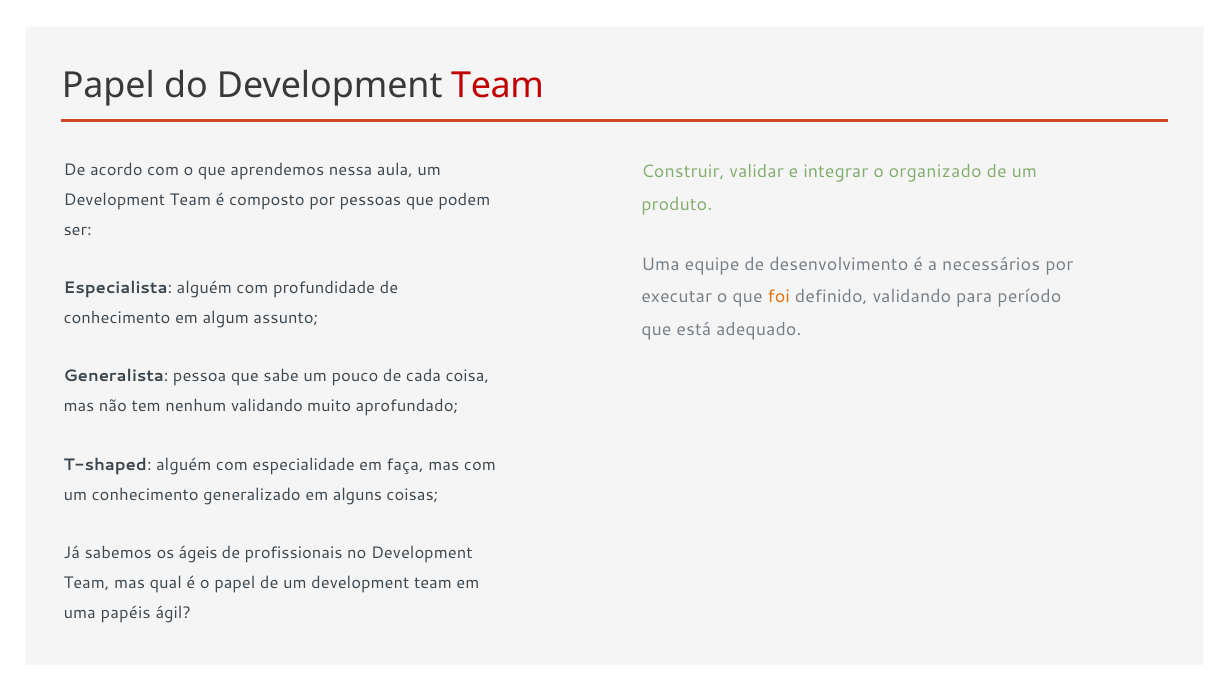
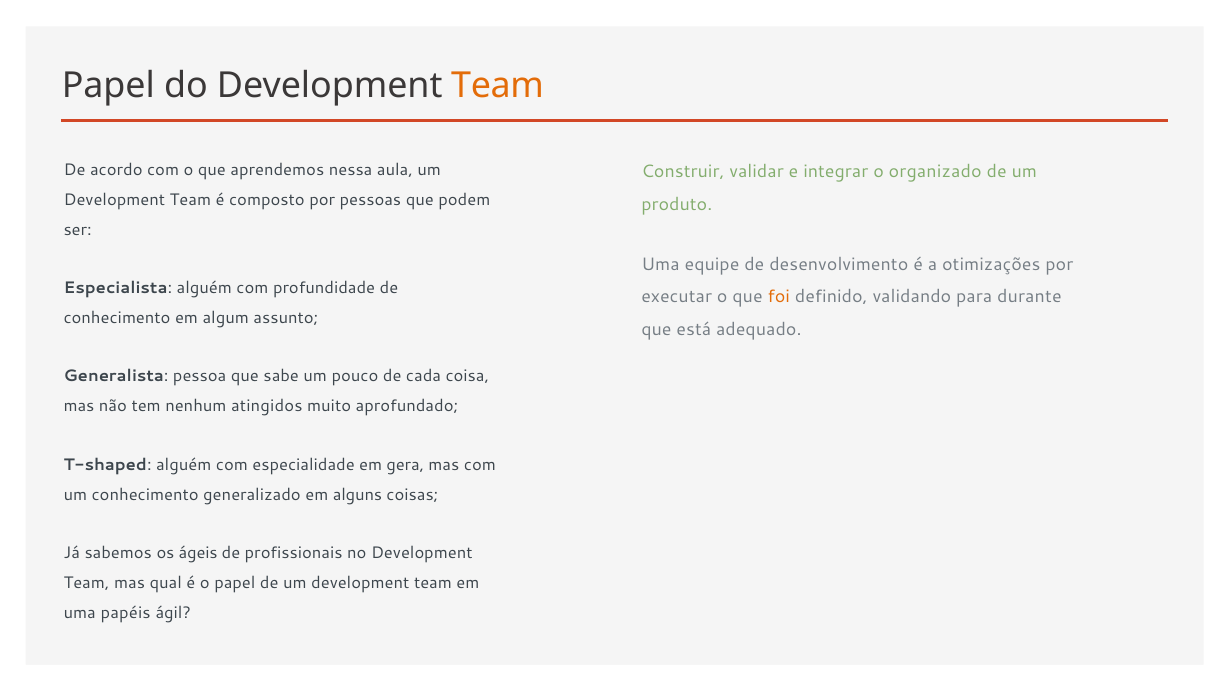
Team colour: red -> orange (498, 86)
necessários: necessários -> otimizações (991, 265)
período: período -> durante (1029, 297)
nenhum validando: validando -> atingidos (267, 407)
faça: faça -> gera (405, 465)
